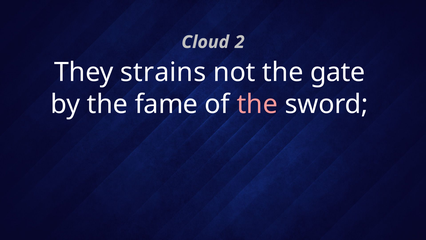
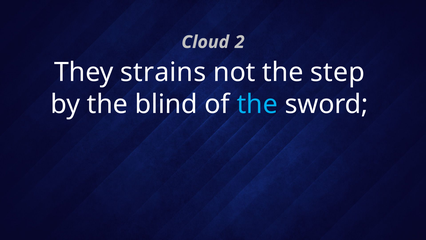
gate: gate -> step (338, 72)
fame: fame -> blind (166, 104)
the colour: pink -> light blue (257, 104)
